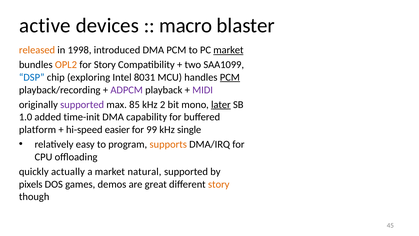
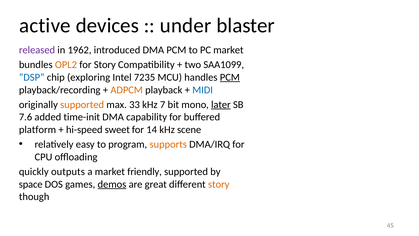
macro: macro -> under (186, 26)
released colour: orange -> purple (37, 50)
1998: 1998 -> 1962 (80, 50)
market underline: present -> none (228, 50)
8031: 8031 -> 7235 (145, 77)
ADPCM colour: purple -> orange (127, 90)
MIDI colour: purple -> blue (203, 90)
supported colour: purple -> orange (82, 104)
85: 85 -> 33 (135, 104)
2: 2 -> 7 (163, 104)
1.0: 1.0 -> 7.6 (26, 117)
easier: easier -> sweet (117, 130)
99: 99 -> 14 (152, 130)
single: single -> scene (189, 130)
actually: actually -> outputs (68, 171)
natural: natural -> friendly (145, 171)
pixels: pixels -> space (31, 184)
demos underline: none -> present (112, 184)
